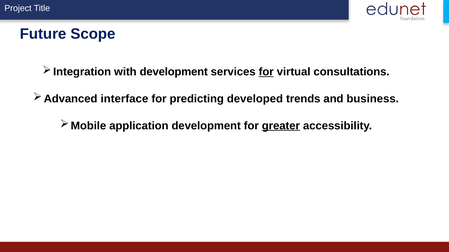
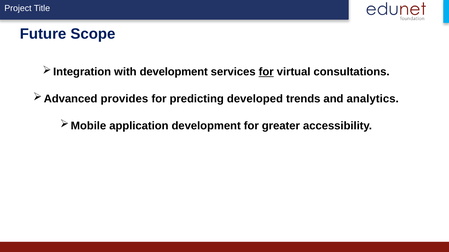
interface: interface -> provides (124, 99)
business: business -> analytics (373, 99)
greater underline: present -> none (281, 126)
